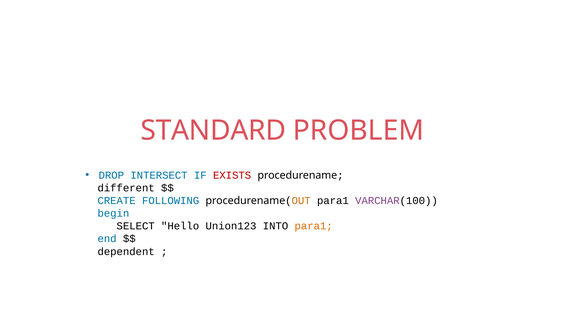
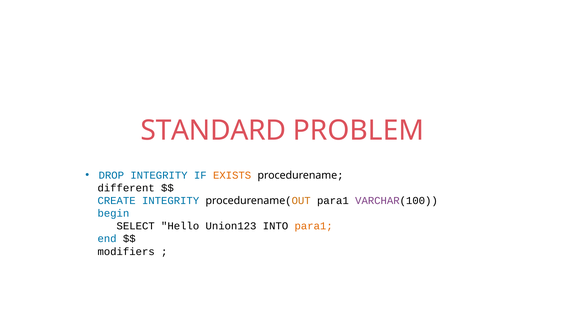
DROP INTERSECT: INTERSECT -> INTEGRITY (159, 175)
EXISTS colour: red -> orange (232, 175)
CREATE FOLLOWING: FOLLOWING -> INTEGRITY (171, 201)
dependent: dependent -> modifiers (126, 251)
